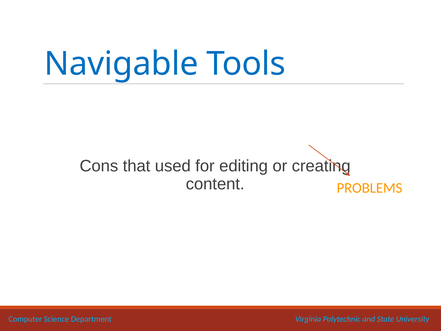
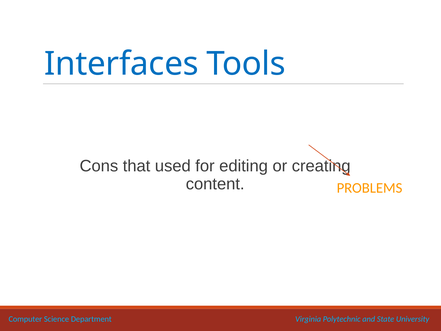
Navigable: Navigable -> Interfaces (121, 64)
